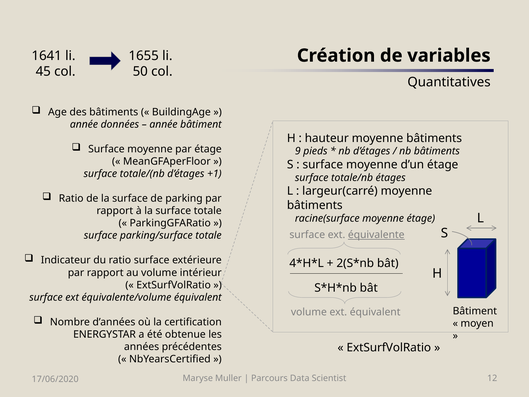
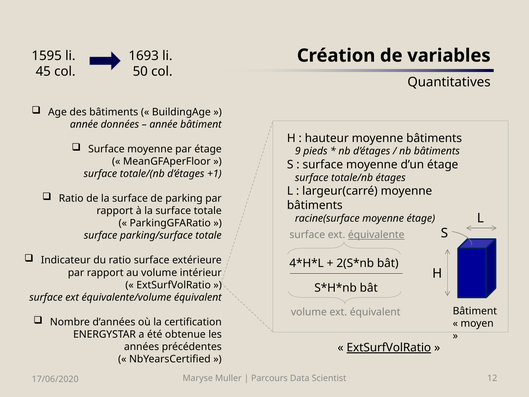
1641: 1641 -> 1595 (47, 56)
1655: 1655 -> 1693 (144, 56)
ExtSurfVolRatio underline: none -> present (389, 348)
